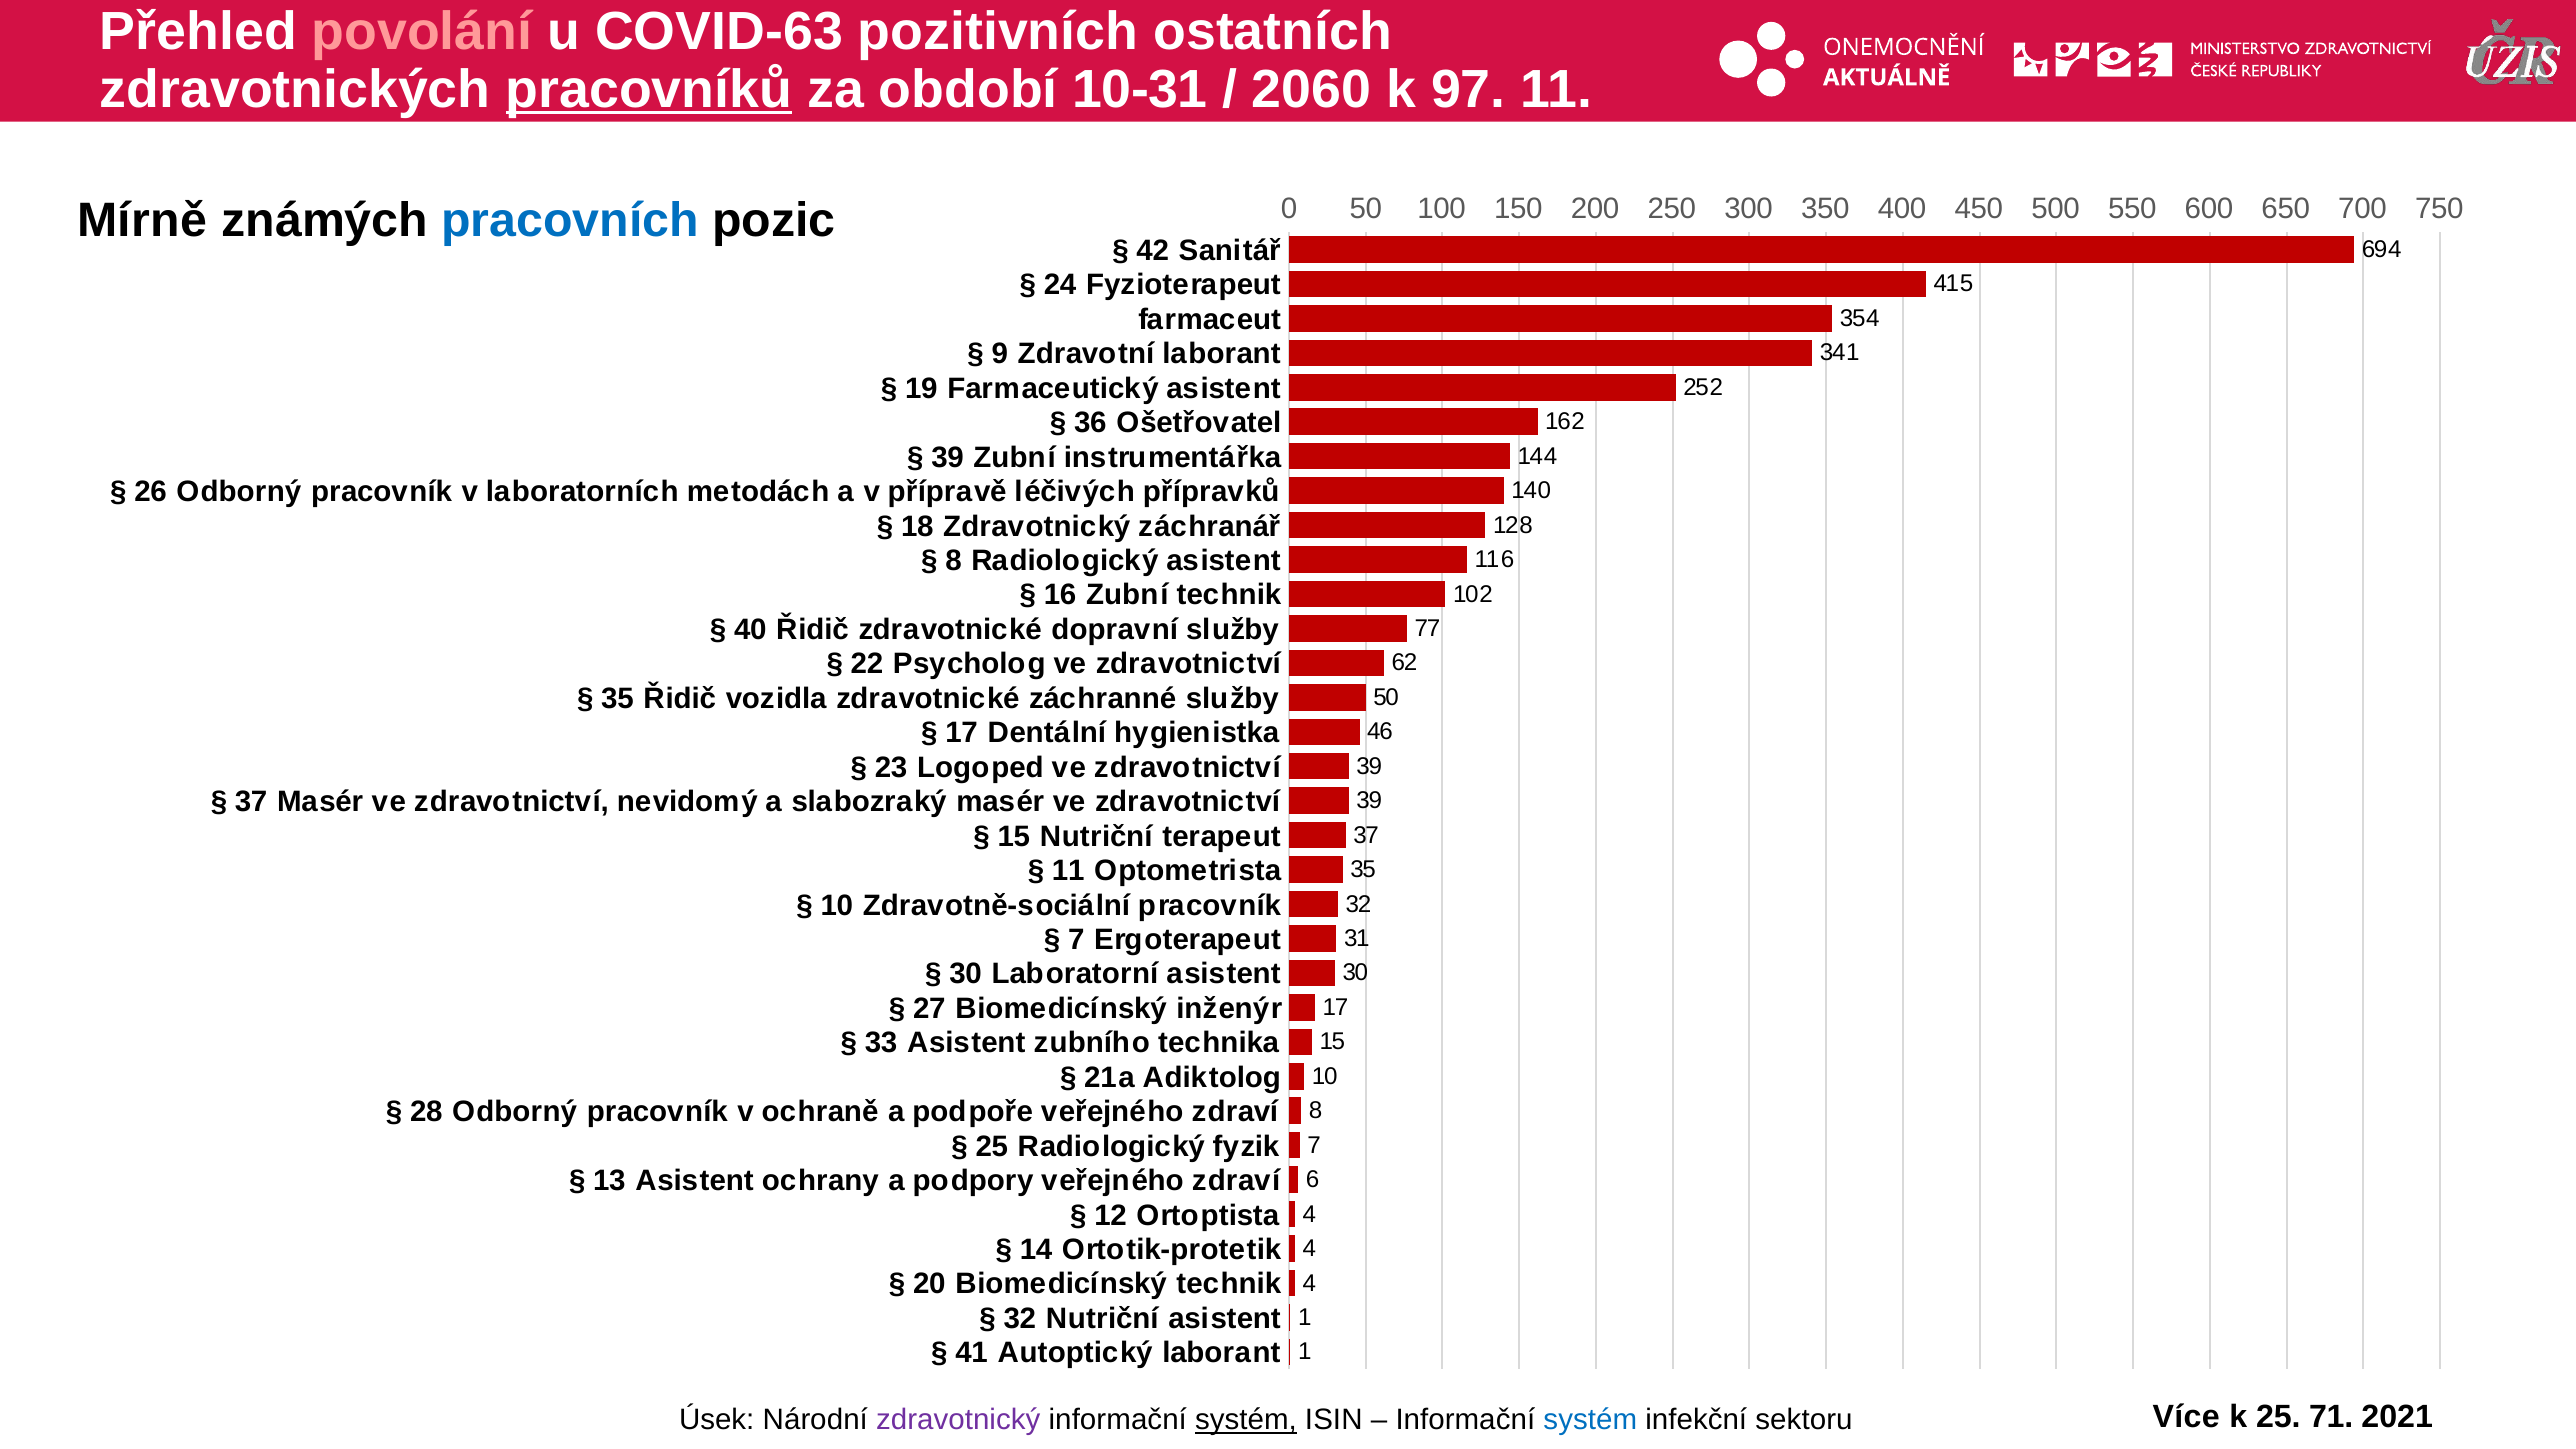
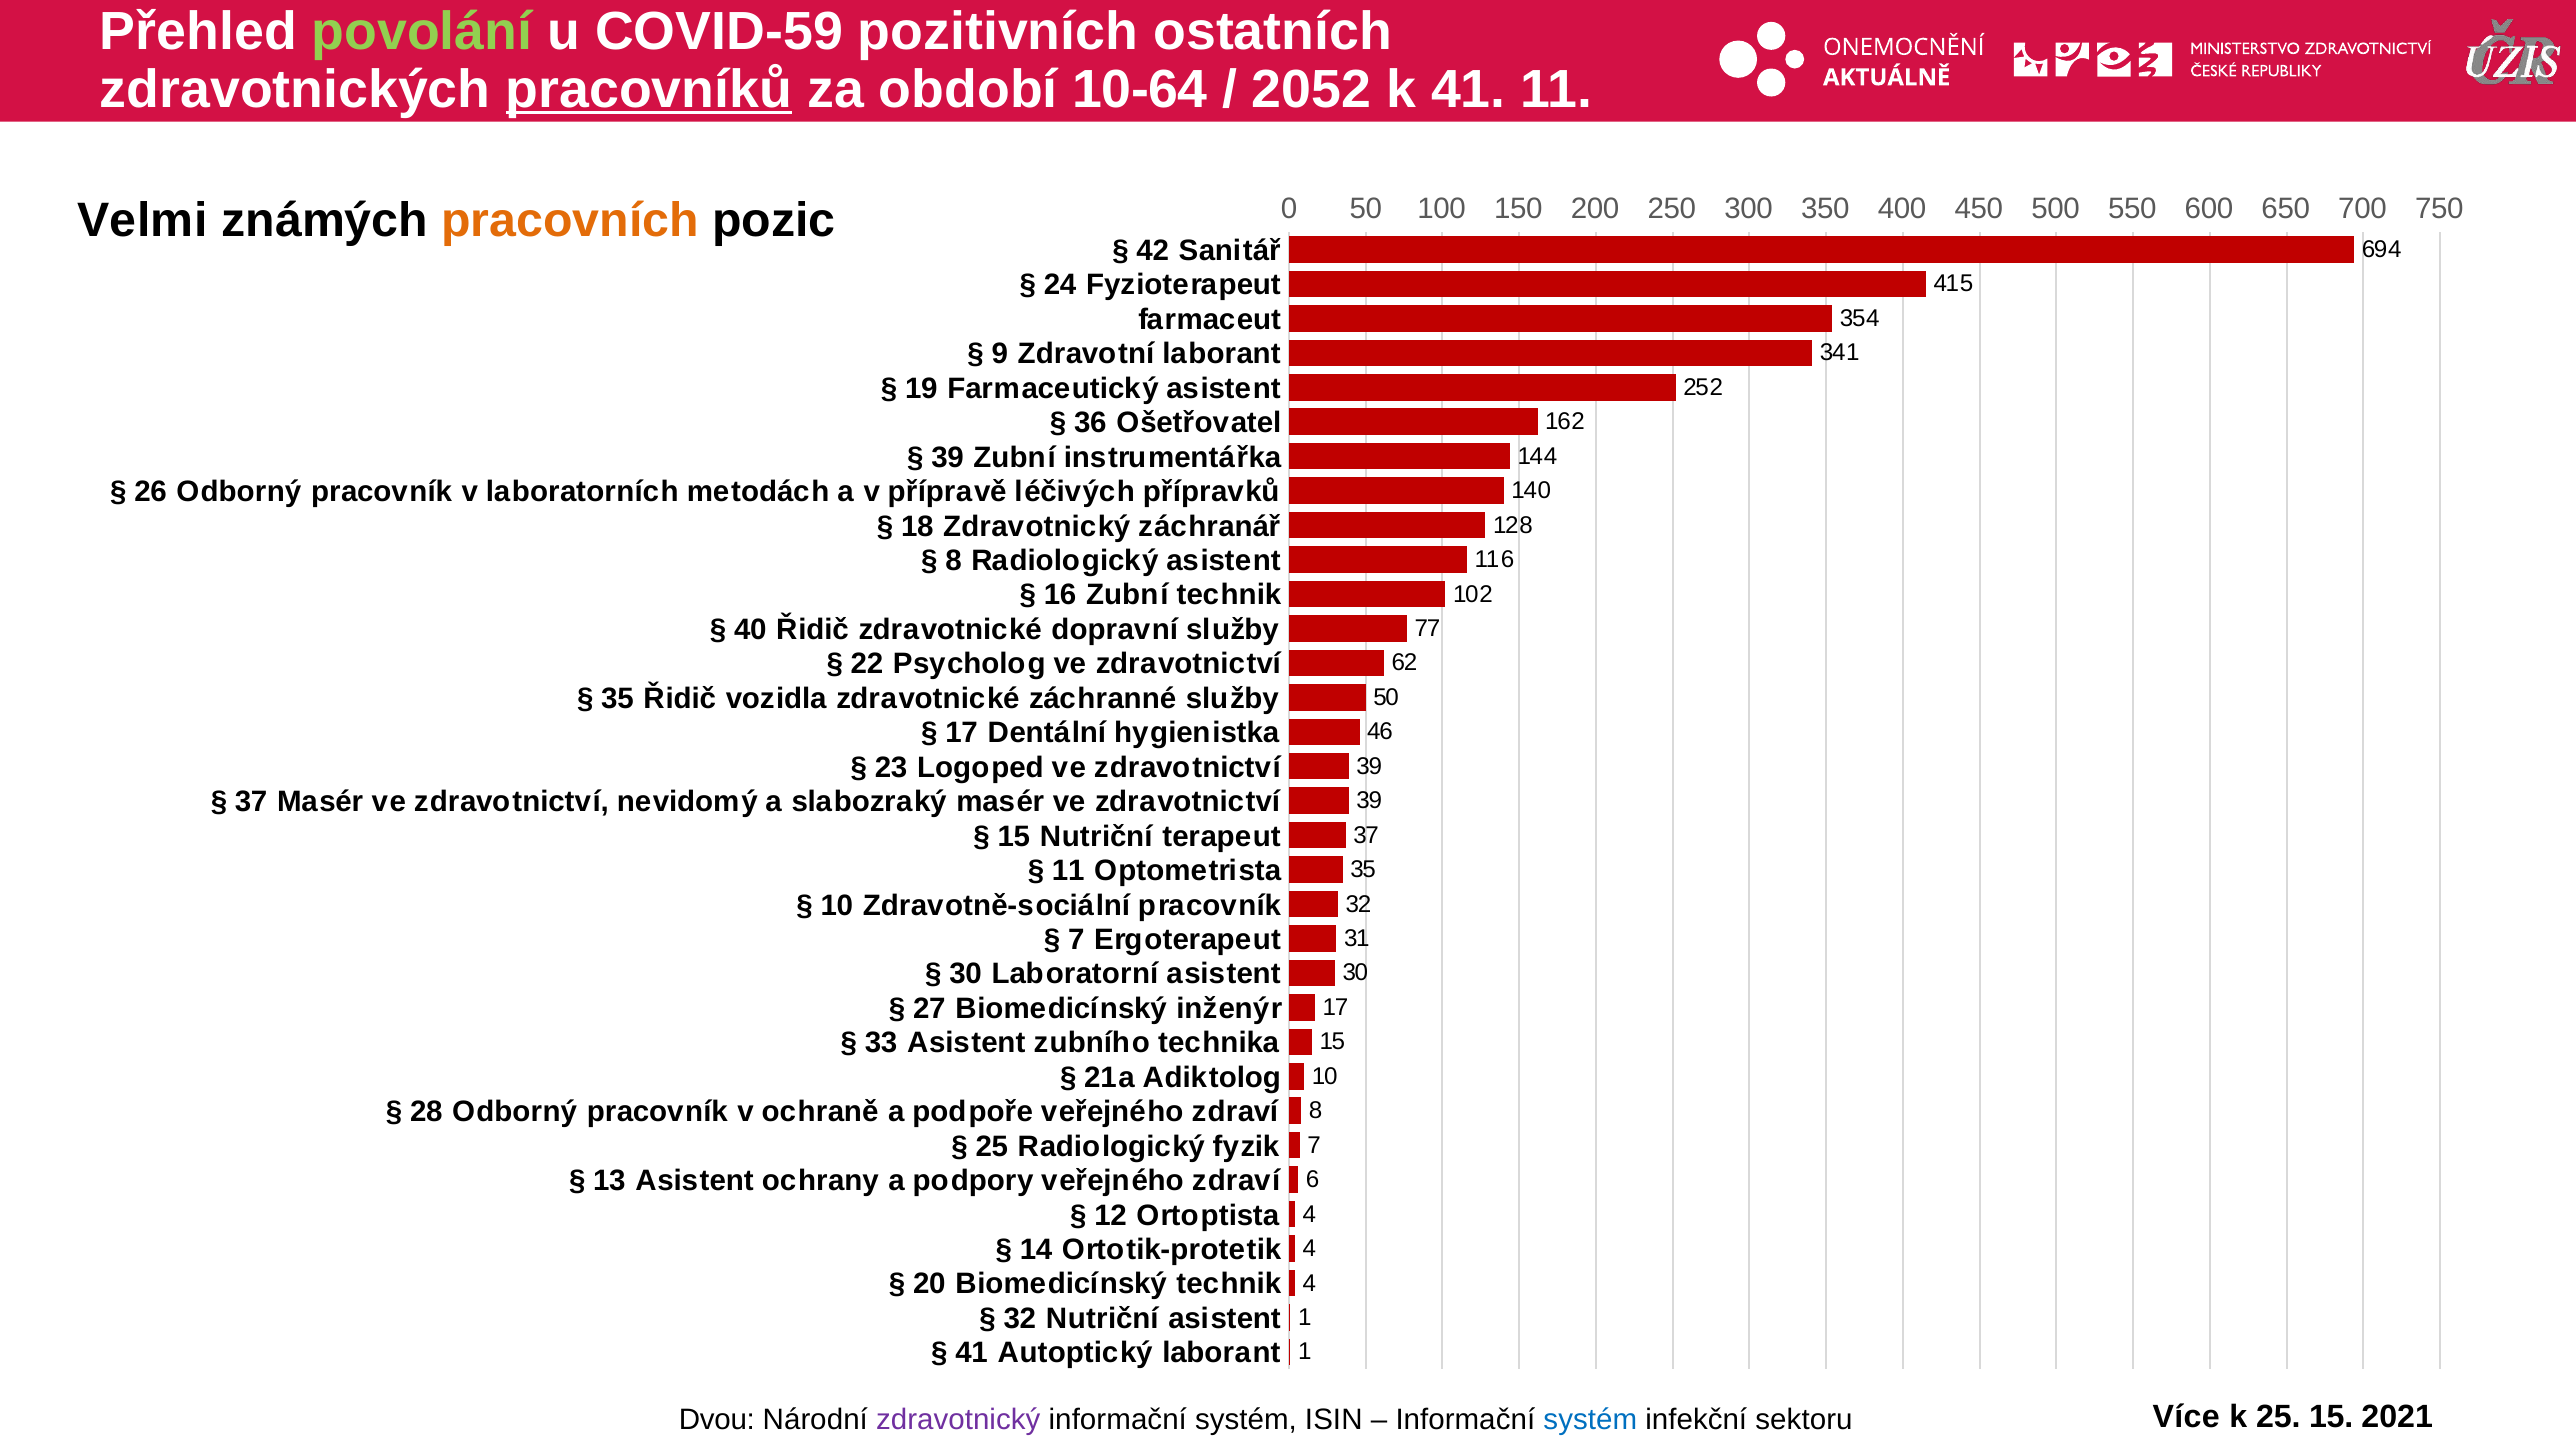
povolání colour: pink -> light green (422, 31)
COVID-63: COVID-63 -> COVID-59 (719, 31)
10-31: 10-31 -> 10-64 (1140, 89)
2060: 2060 -> 2052 (1312, 89)
k 97: 97 -> 41 (1468, 89)
Mírně: Mírně -> Velmi (142, 221)
pracovních colour: blue -> orange (570, 221)
25 71: 71 -> 15 (2331, 1417)
Úsek: Úsek -> Dvou (717, 1420)
systém underline: present -> none (1246, 1420)
